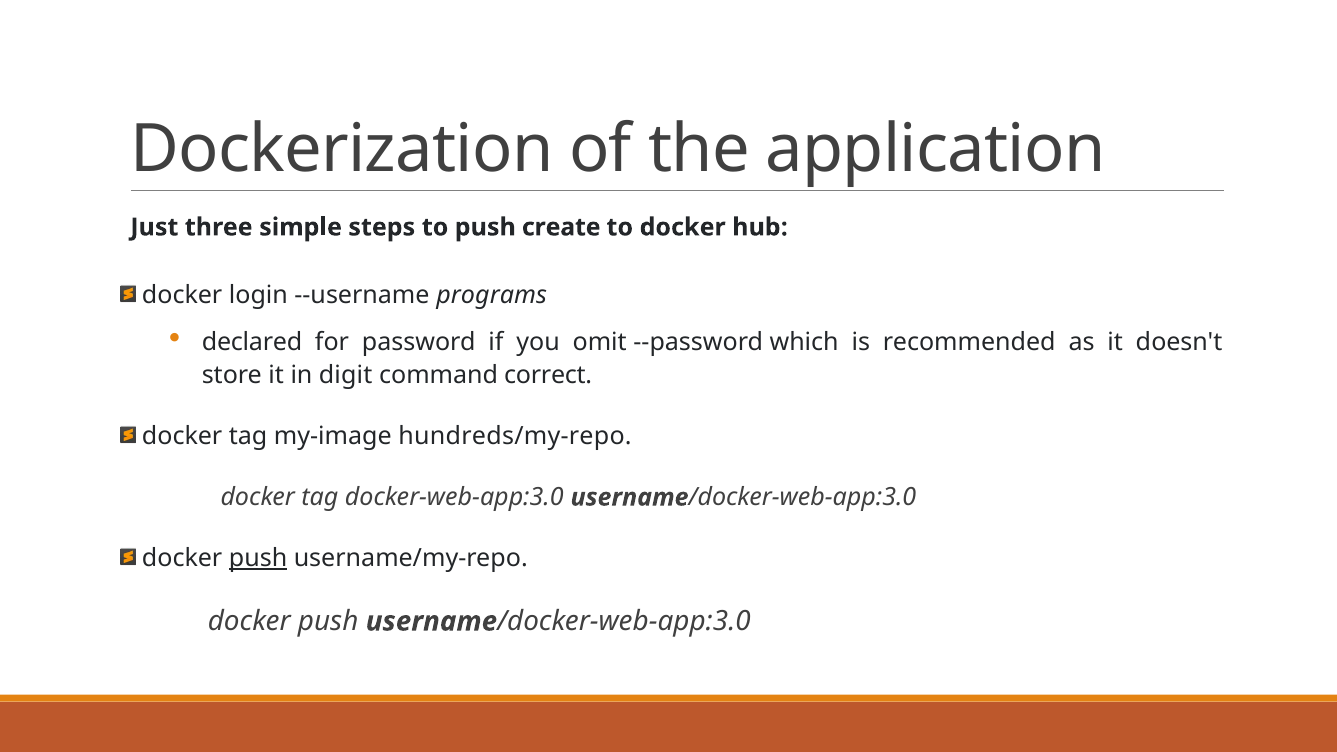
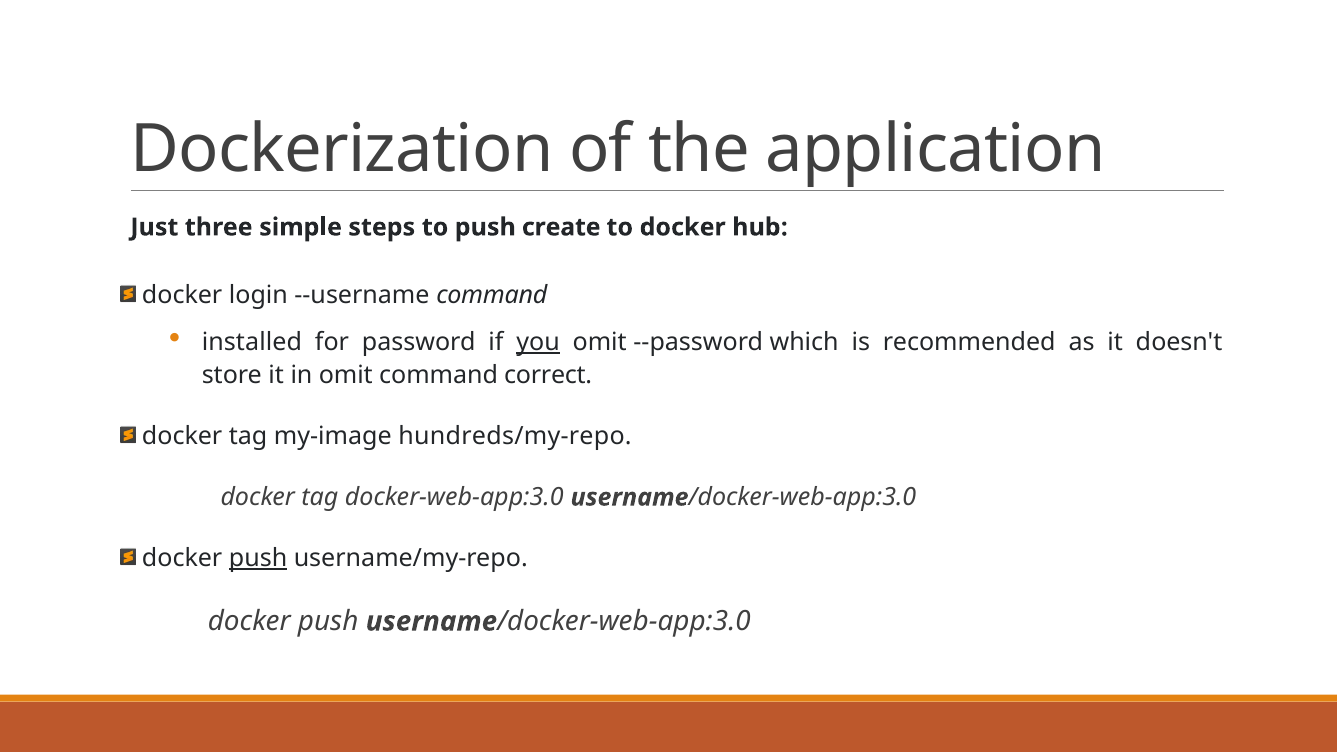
--username programs: programs -> command (492, 295)
declared: declared -> installed (252, 342)
you underline: none -> present (538, 342)
in digit: digit -> omit (346, 375)
